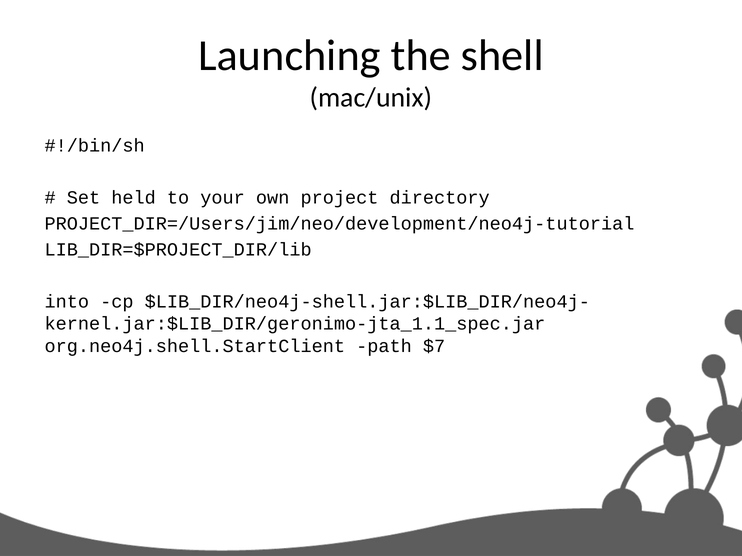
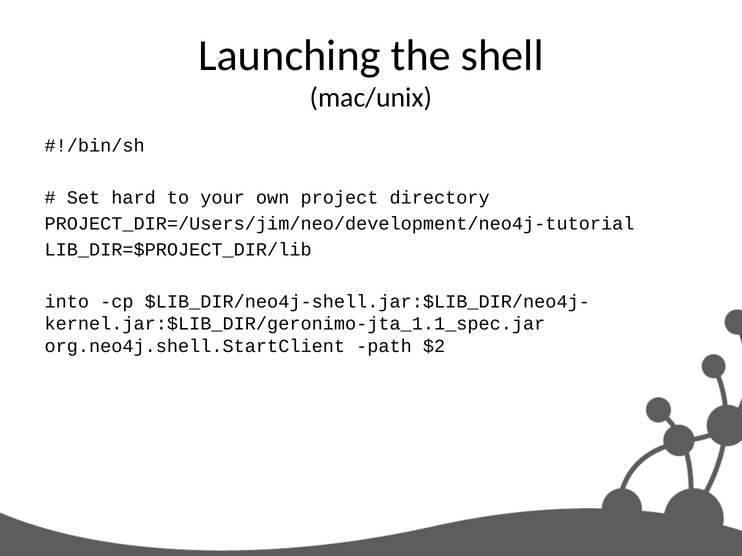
held: held -> hard (134, 198)
$7: $7 -> $2 (434, 346)
